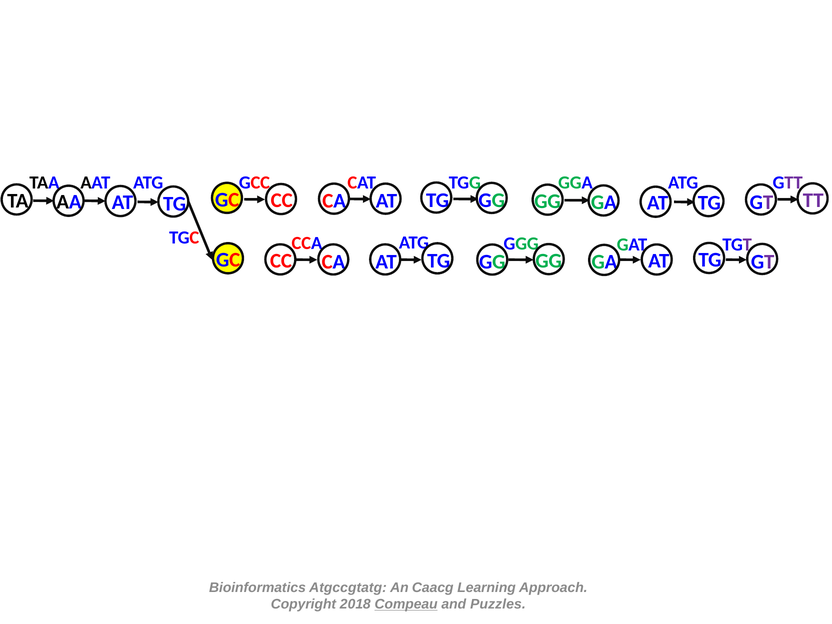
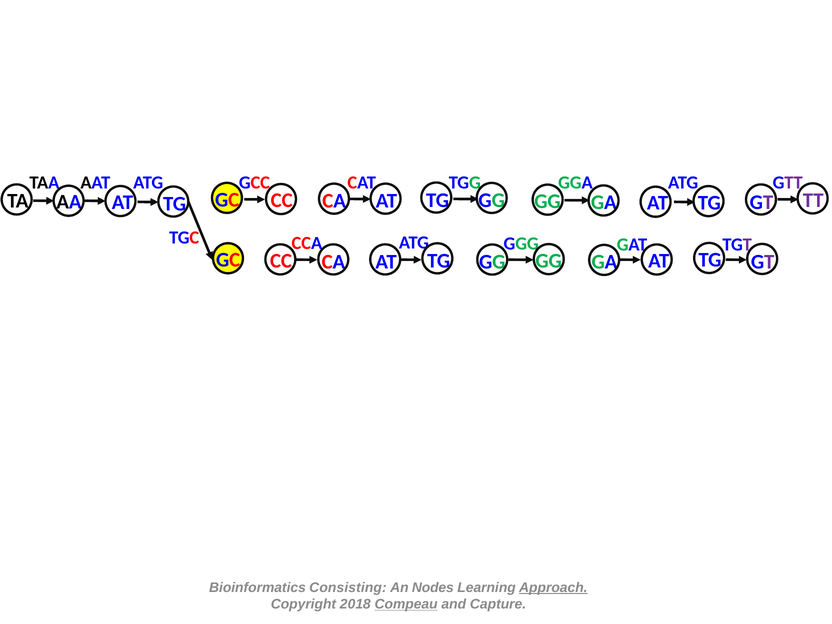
Atgccgtatg: Atgccgtatg -> Consisting (348, 588)
Caacg: Caacg -> Nodes (433, 588)
Approach underline: none -> present (553, 588)
Puzzles: Puzzles -> Capture (498, 604)
